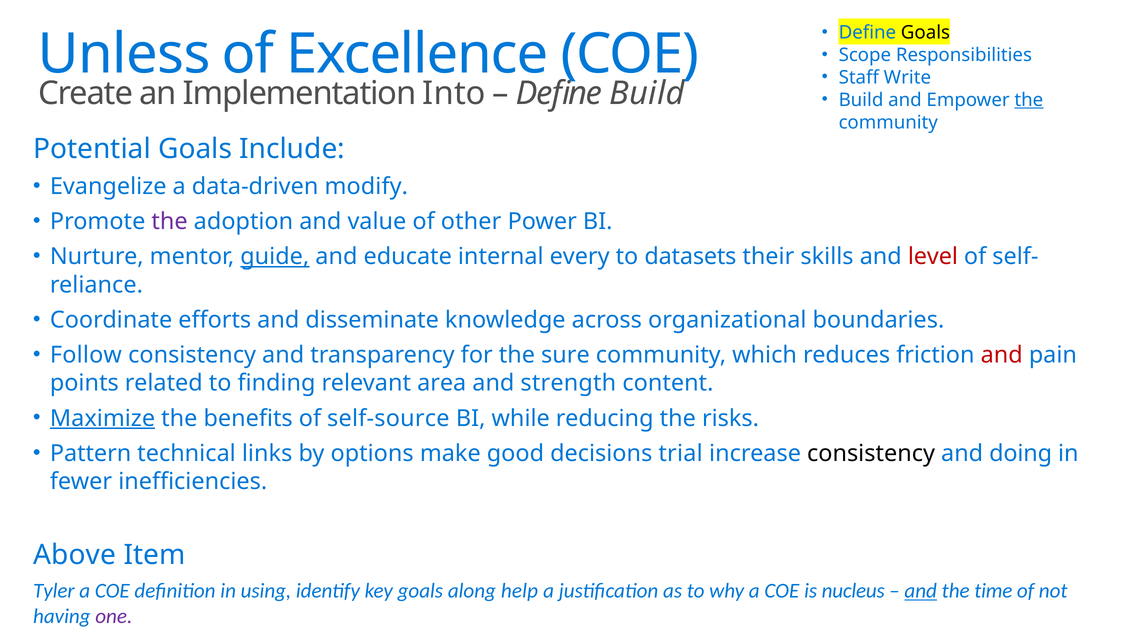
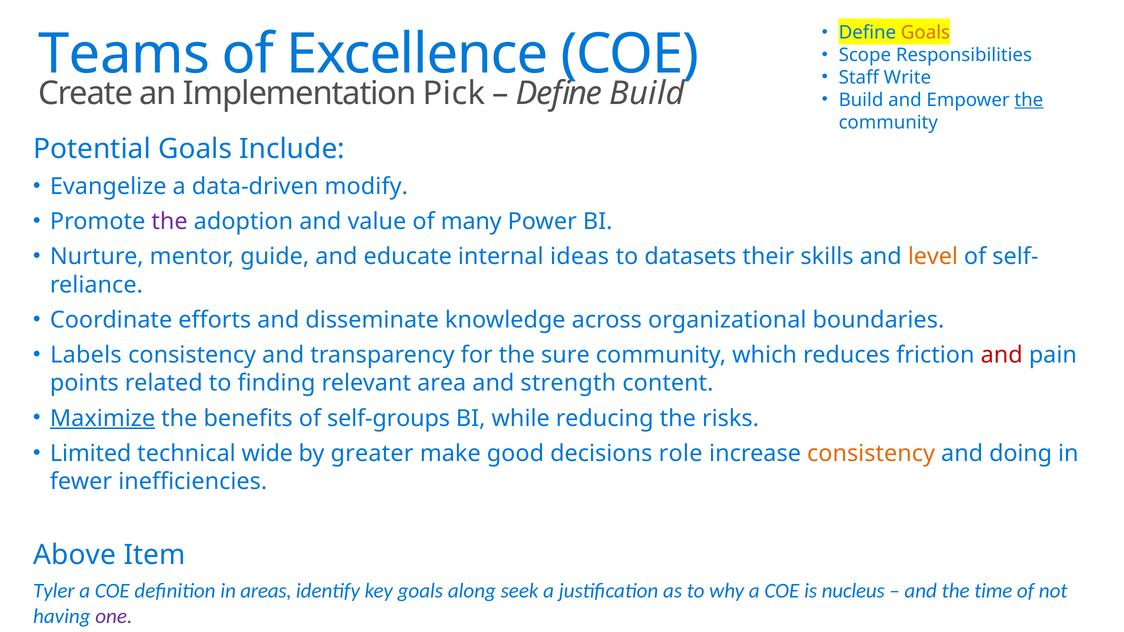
Goals colour: black -> orange (925, 33)
Unless: Unless -> Teams (124, 54)
Into: Into -> Pick (454, 94)
other: other -> many (471, 222)
guide underline: present -> none (275, 257)
every: every -> ideas (580, 257)
level colour: red -> orange (933, 257)
Follow: Follow -> Labels (86, 355)
self-source: self-source -> self-groups (389, 418)
Pattern: Pattern -> Limited (91, 454)
links: links -> wide (267, 454)
options: options -> greater (372, 454)
trial: trial -> role (681, 454)
consistency colour: black -> orange (871, 454)
using: using -> areas (266, 591)
help: help -> seek (520, 591)
and underline: present -> none (921, 591)
